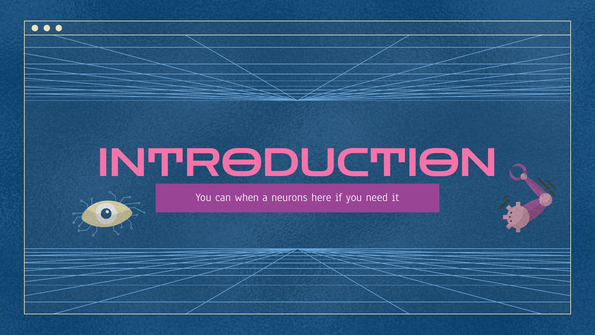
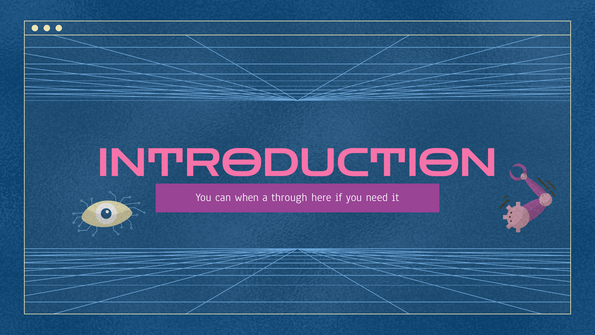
neurons: neurons -> through (289, 197)
